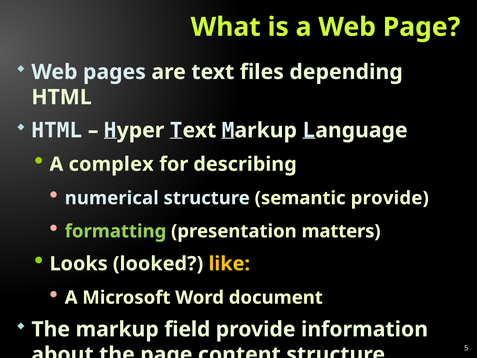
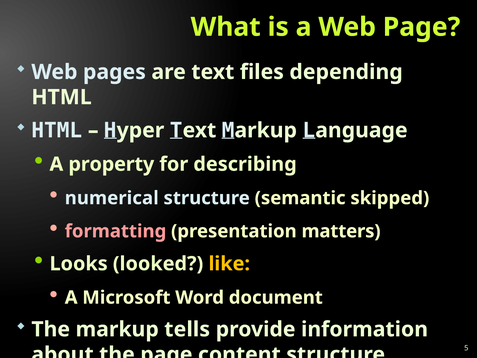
complex: complex -> property (111, 164)
semantic provide: provide -> skipped (390, 198)
formatting colour: light green -> pink (116, 231)
field: field -> tells (187, 329)
